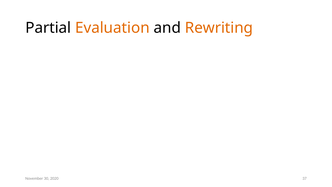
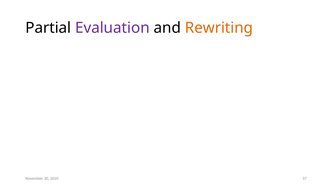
Evaluation colour: orange -> purple (112, 28)
